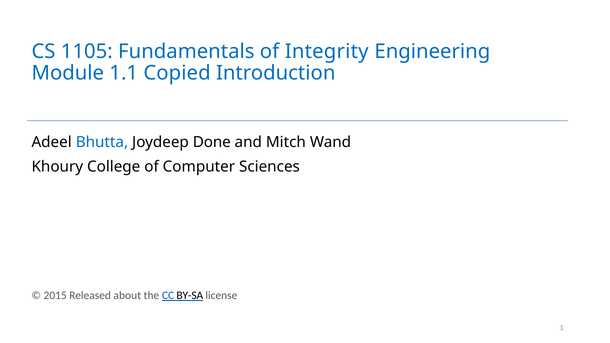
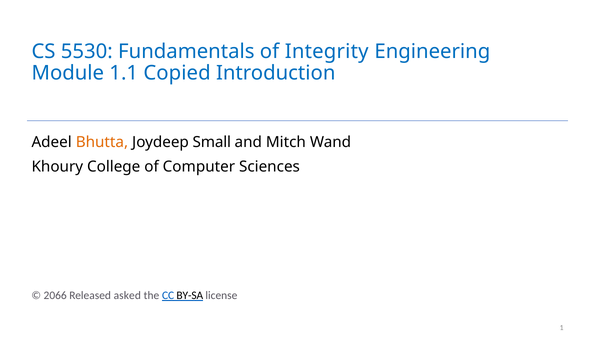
1105: 1105 -> 5530 (87, 51)
Bhutta colour: blue -> orange (102, 142)
Done: Done -> Small (212, 142)
2015: 2015 -> 2066 (55, 296)
about: about -> asked (127, 296)
